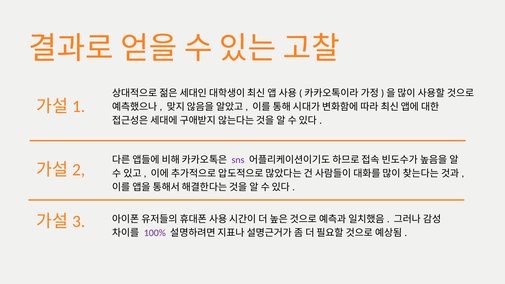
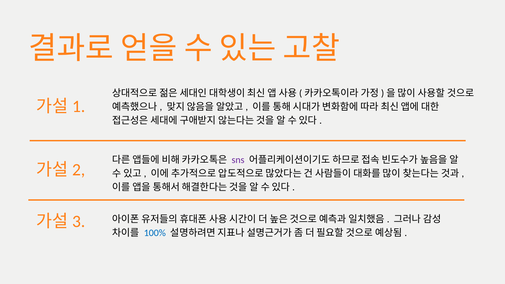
100% colour: purple -> blue (155, 233)
